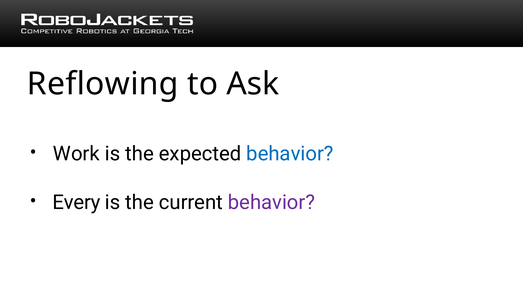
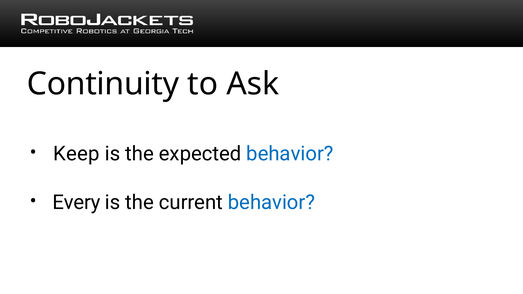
Reflowing: Reflowing -> Continuity (103, 84)
Work: Work -> Keep (76, 154)
behavior colour: purple -> blue (271, 203)
